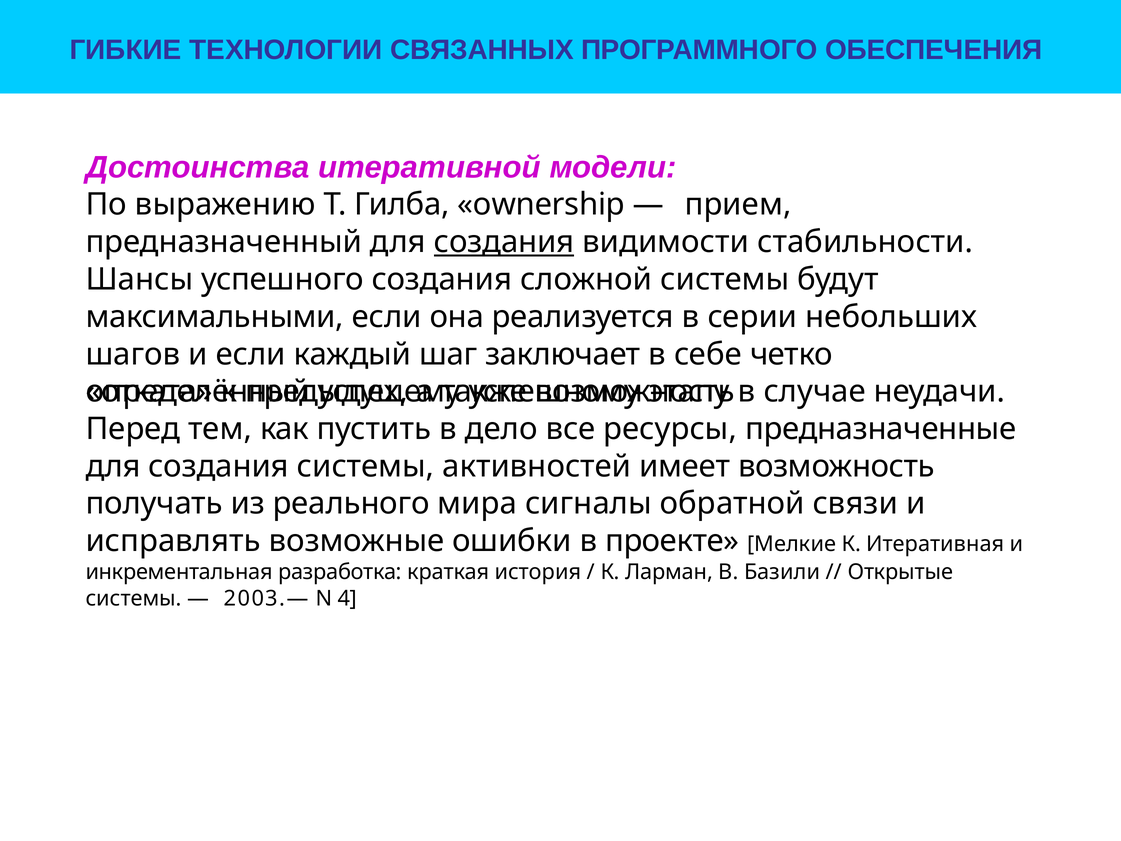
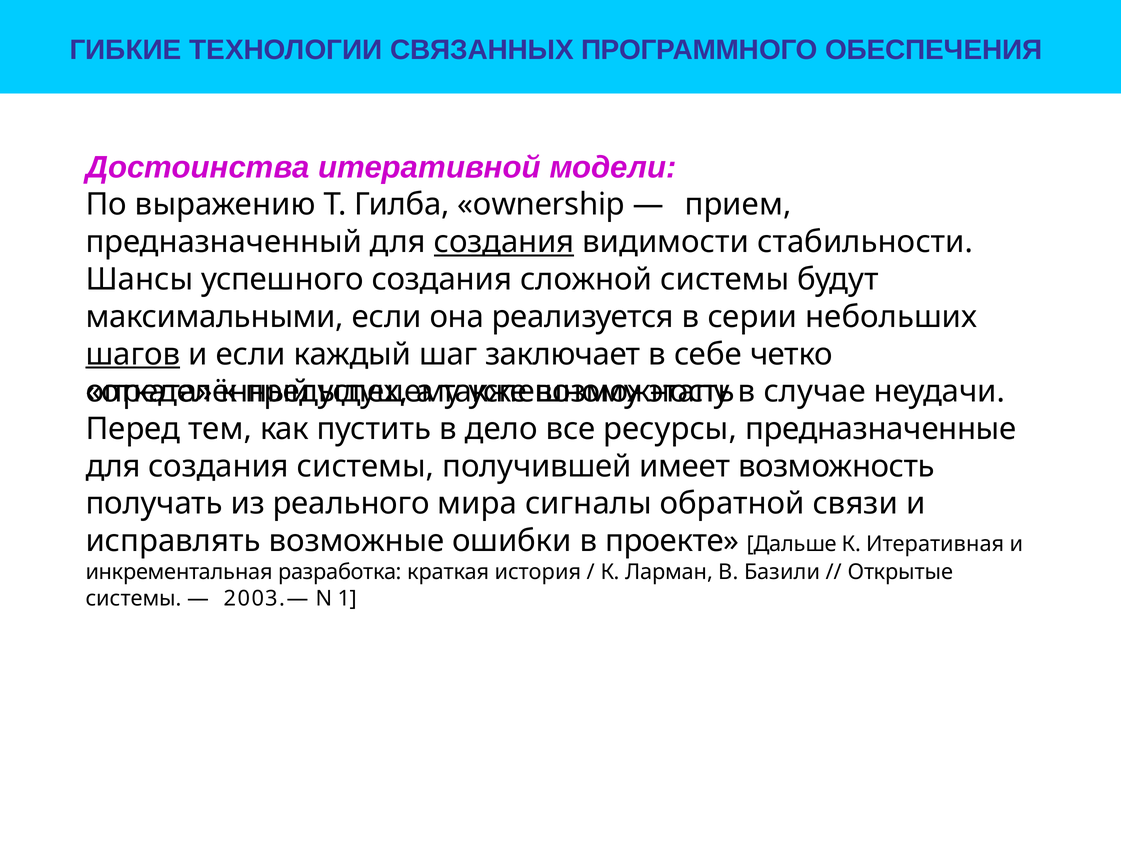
шагов underline: none -> present (133, 354)
активностей: активностей -> получившей (537, 466)
Мелкие: Мелкие -> Дальше (792, 544)
4: 4 -> 1 (347, 598)
